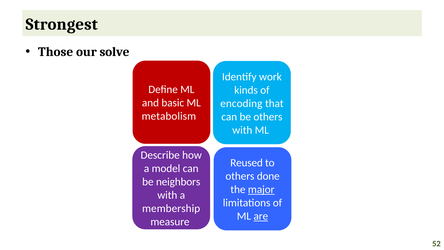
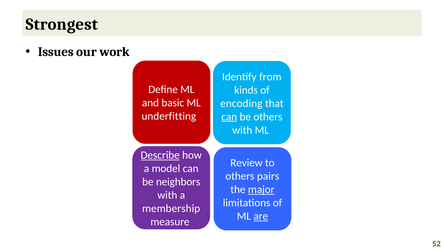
Those: Those -> Issues (56, 52)
solve: solve -> work (115, 52)
work: work -> from (270, 77)
metabolism: metabolism -> underfitting (169, 116)
can underline: none -> present (229, 117)
Describe underline: none -> present (160, 155)
Reused: Reused -> Review (247, 163)
done: done -> pairs (268, 176)
